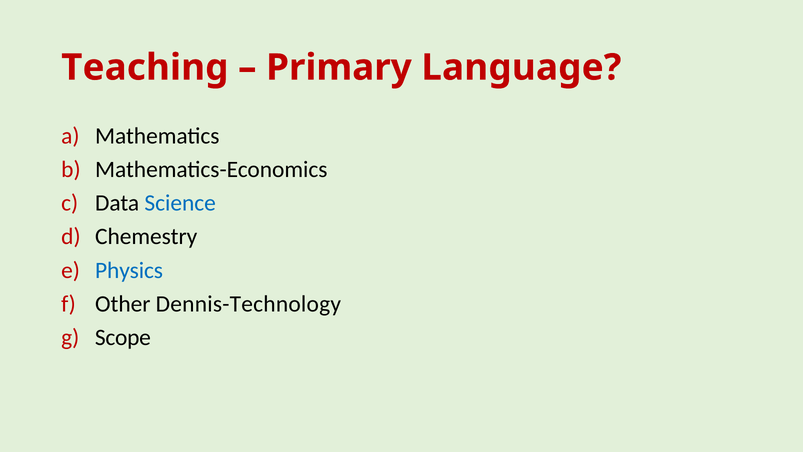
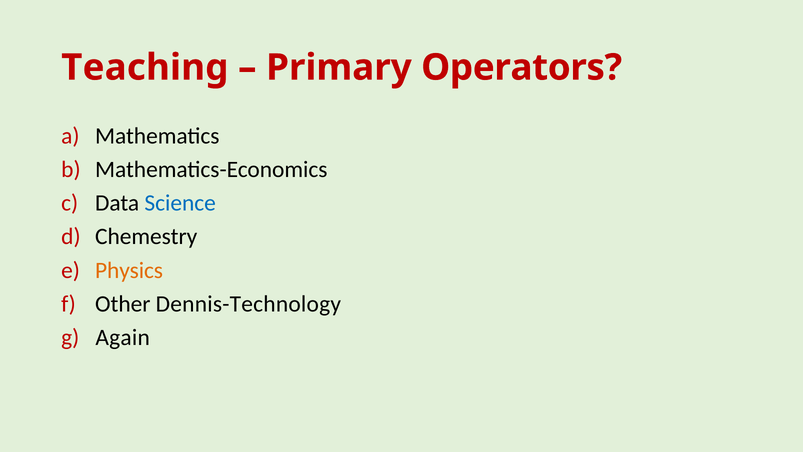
Language: Language -> Operators (522, 67)
Physics colour: blue -> orange (129, 270)
Scope: Scope -> Again (123, 337)
